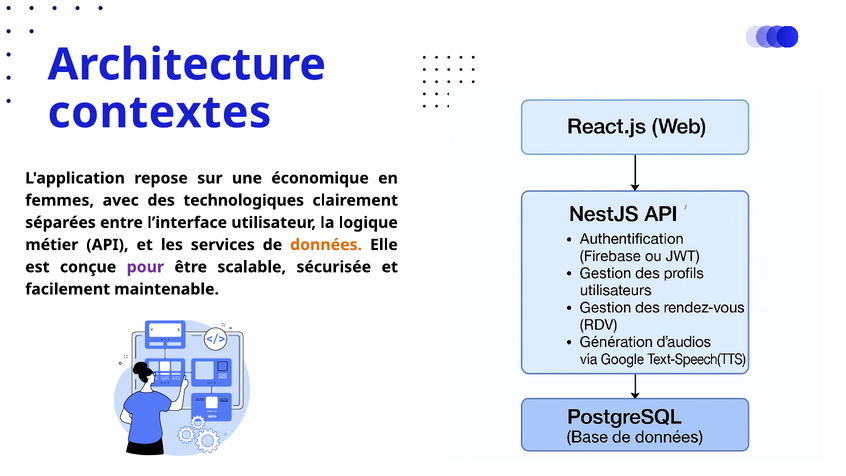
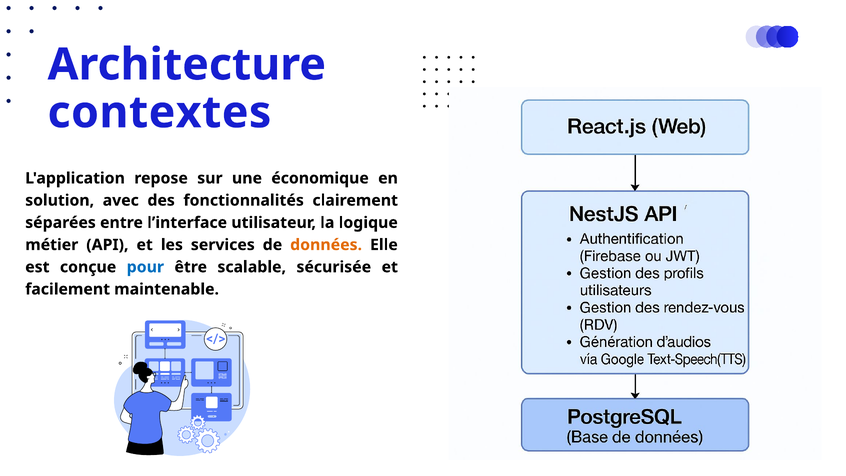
femmes: femmes -> solution (60, 200)
technologiques: technologiques -> fonctionnalités (244, 200)
pour colour: purple -> blue (145, 267)
